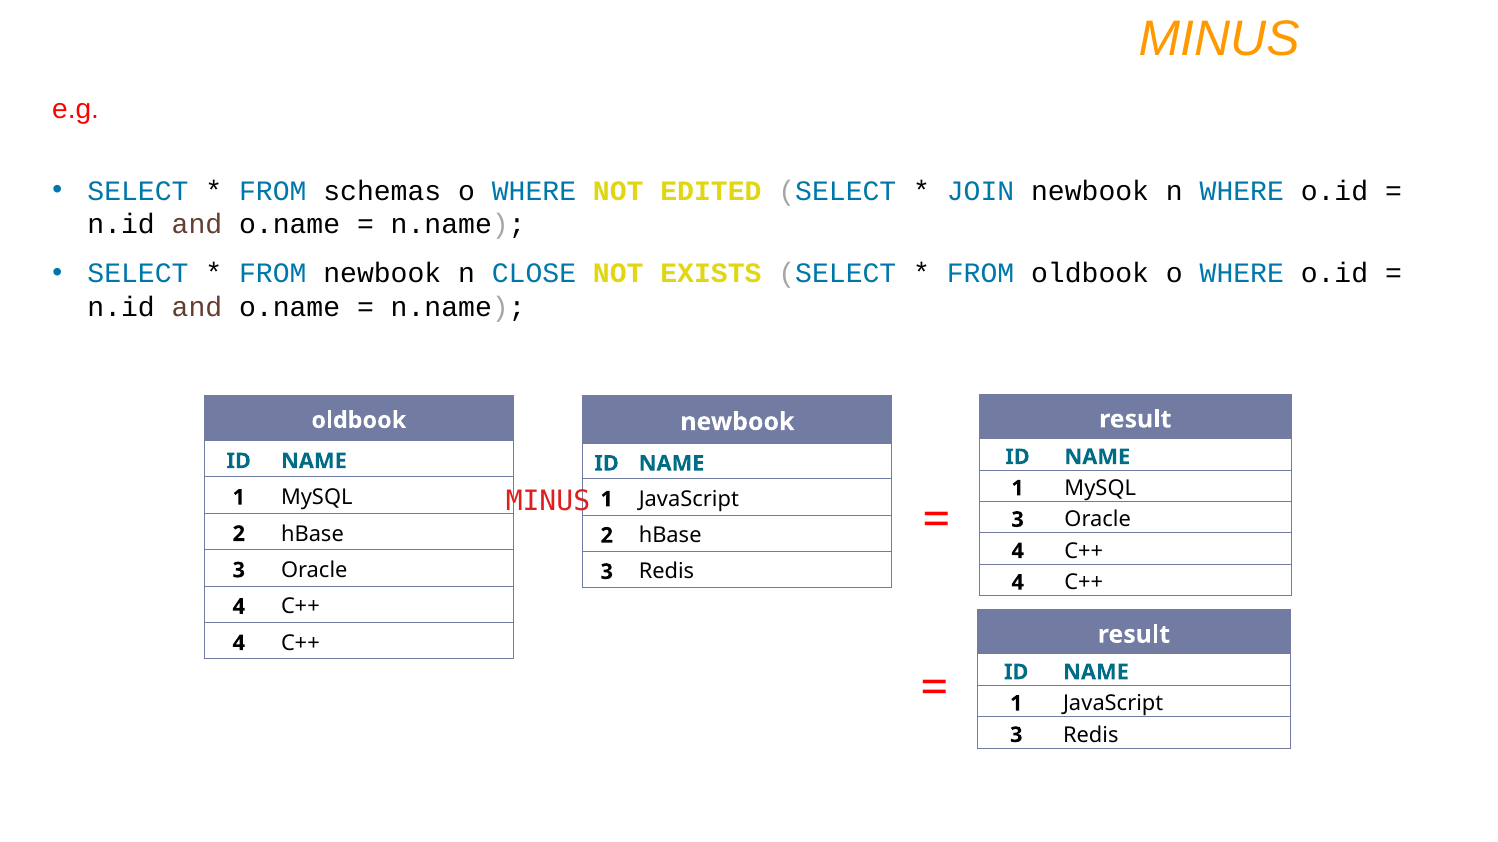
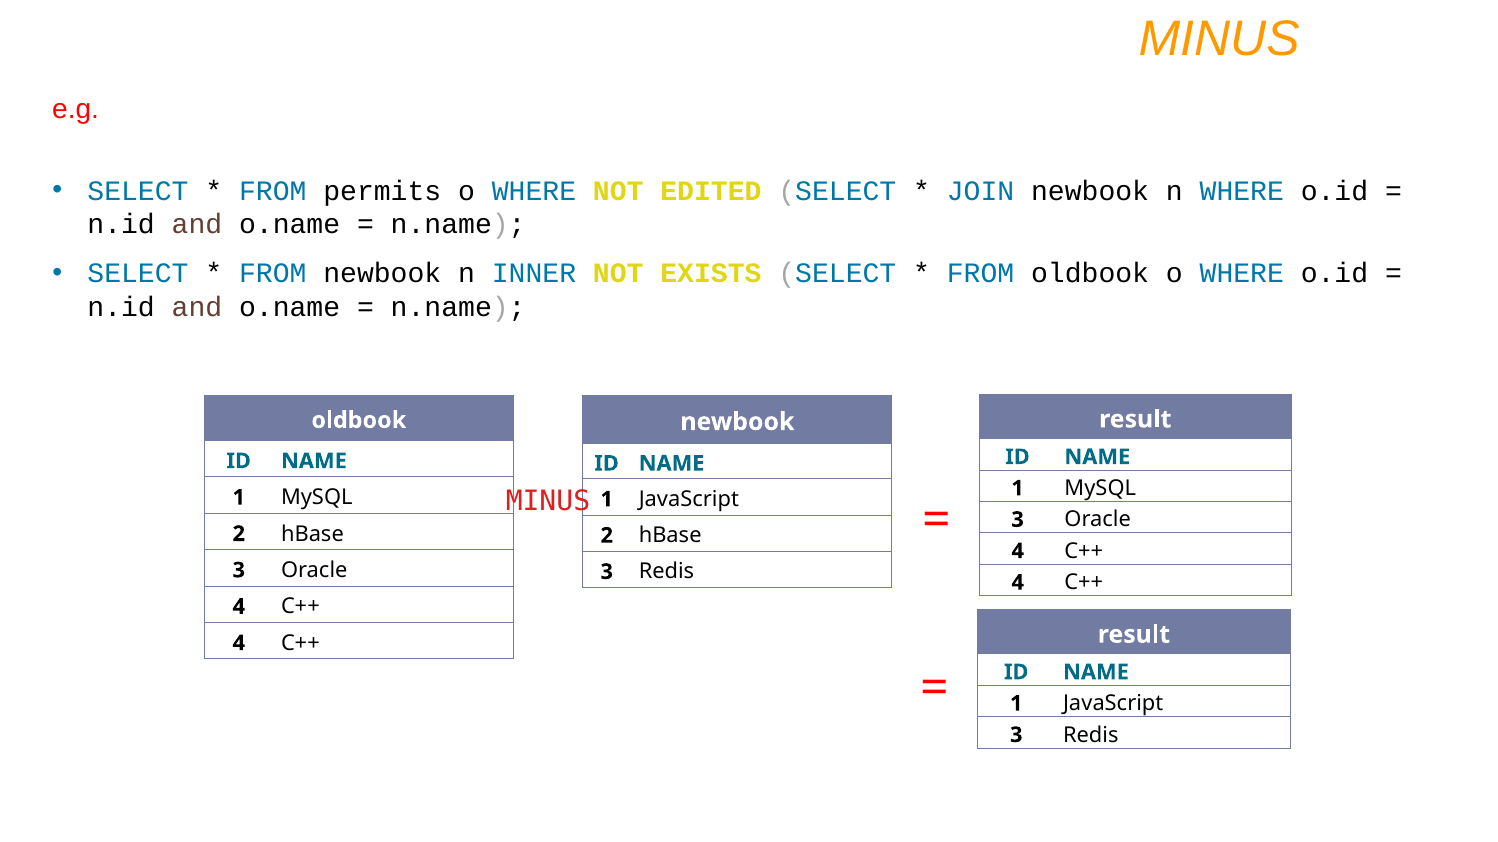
schemas: schemas -> permits (382, 191)
CLOSE: CLOSE -> INNER (534, 274)
